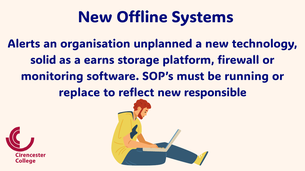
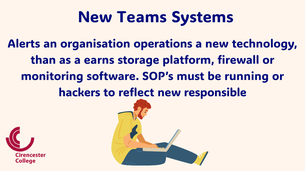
Offline: Offline -> Teams (142, 17)
unplanned: unplanned -> operations (163, 44)
solid: solid -> than (43, 60)
replace: replace -> hackers (79, 93)
